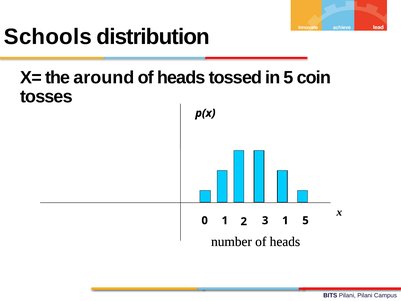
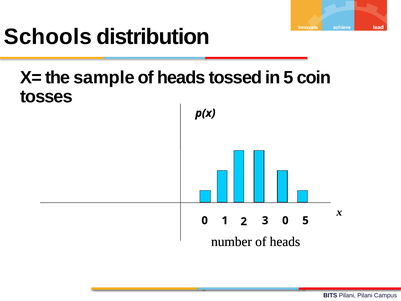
around: around -> sample (104, 77)
3 1: 1 -> 0 (285, 220)
